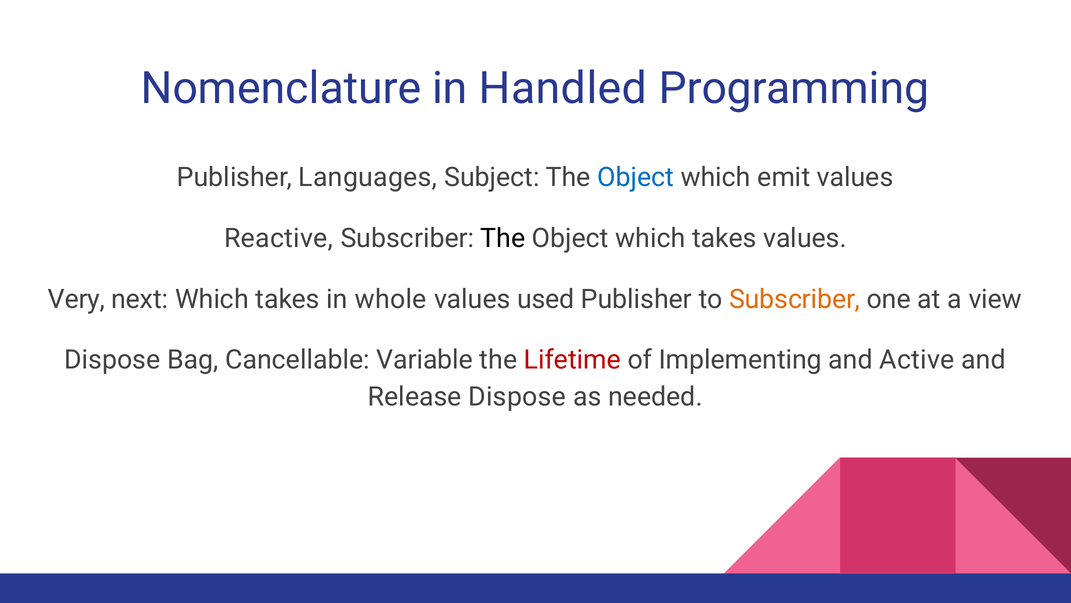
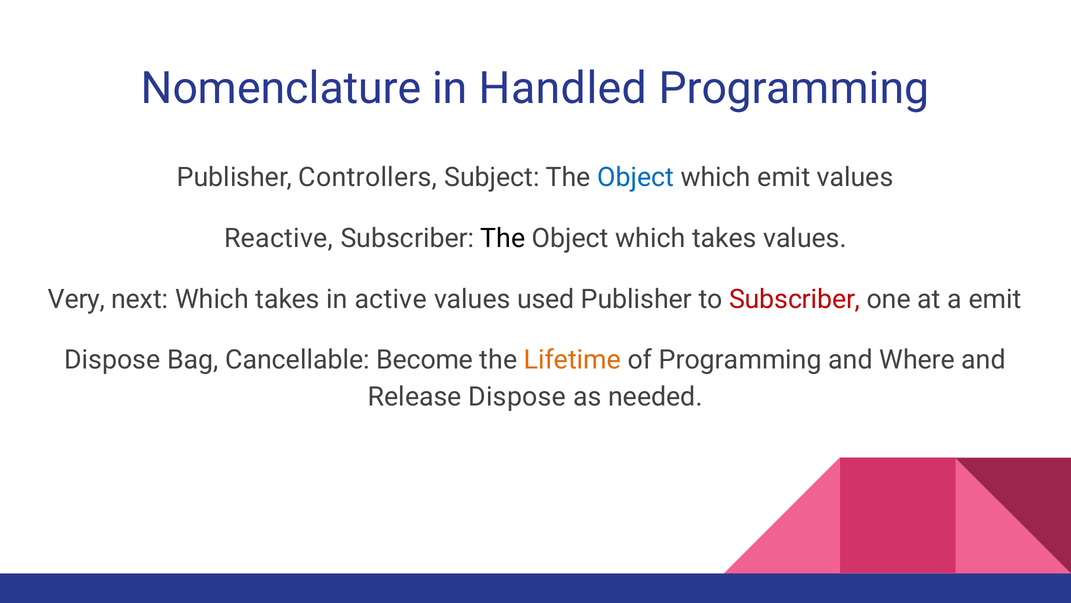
Languages: Languages -> Controllers (368, 177)
whole: whole -> active (391, 299)
Subscriber colour: orange -> red (795, 299)
a view: view -> emit (995, 299)
Variable: Variable -> Become (425, 360)
Lifetime colour: red -> orange (572, 360)
of Implementing: Implementing -> Programming (740, 360)
Active: Active -> Where (917, 360)
